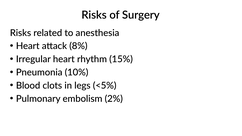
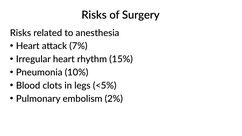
8%: 8% -> 7% (78, 46)
